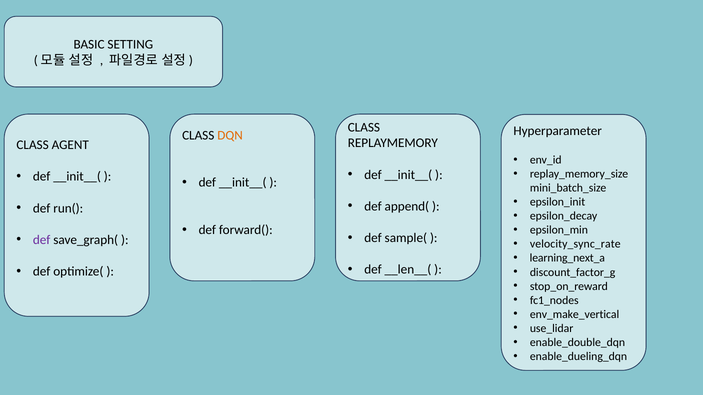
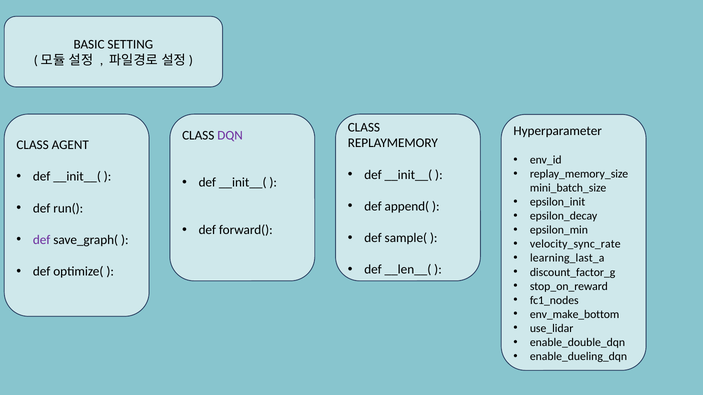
DQN colour: orange -> purple (230, 135)
learning_next_a: learning_next_a -> learning_last_a (567, 258)
env_make_vertical: env_make_vertical -> env_make_bottom (575, 315)
